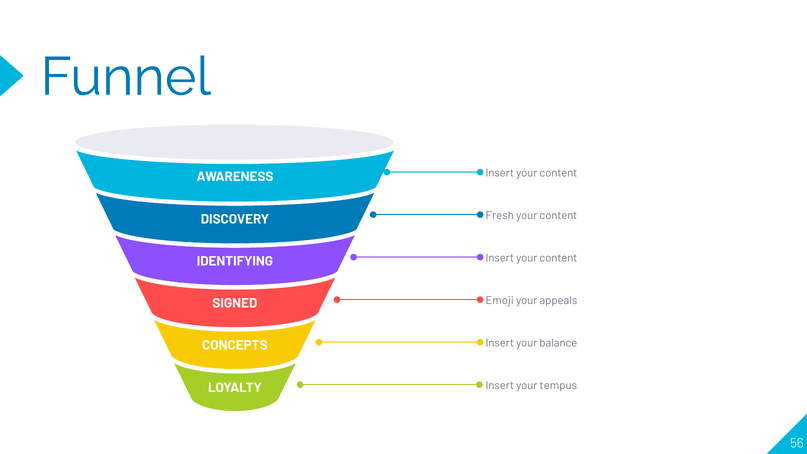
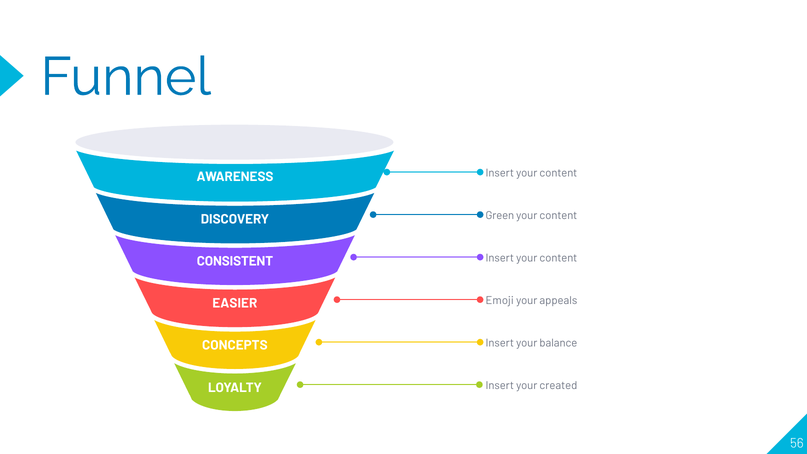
Fresh: Fresh -> Green (500, 215)
IDENTIFYING: IDENTIFYING -> CONSISTENT (235, 261)
SIGNED: SIGNED -> EASIER (235, 303)
tempus: tempus -> created (558, 385)
